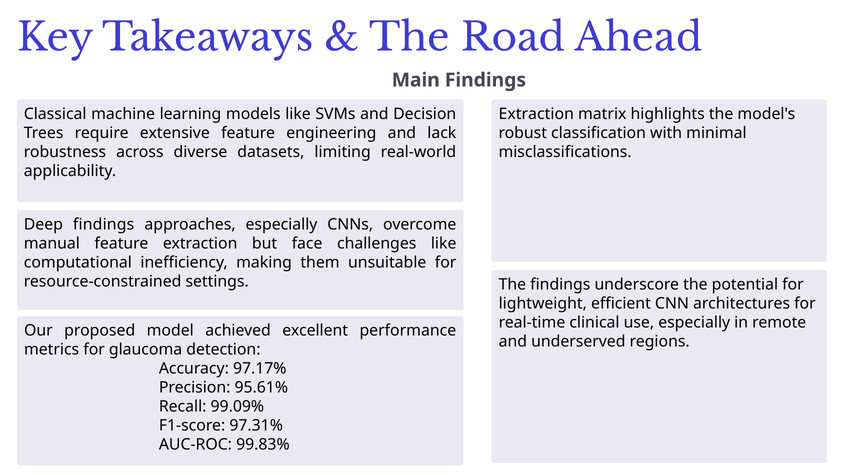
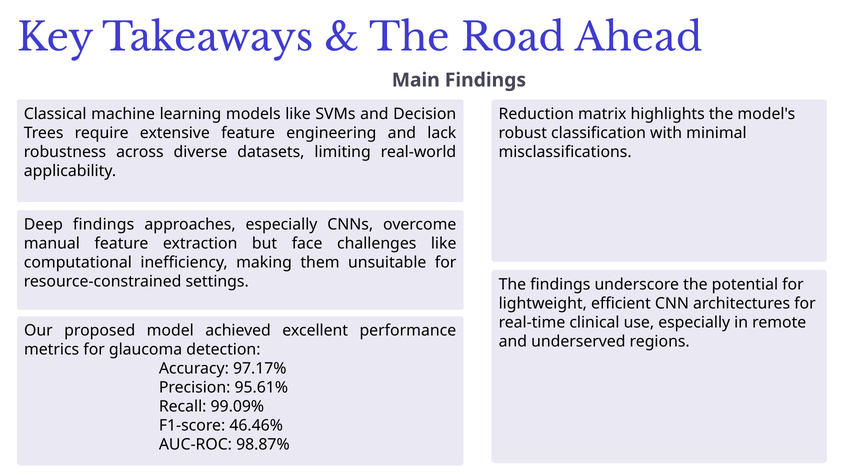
Extraction: Extraction -> Reduction (536, 114)
97.31%: 97.31% -> 46.46% (256, 426)
99.83%: 99.83% -> 98.87% (263, 445)
